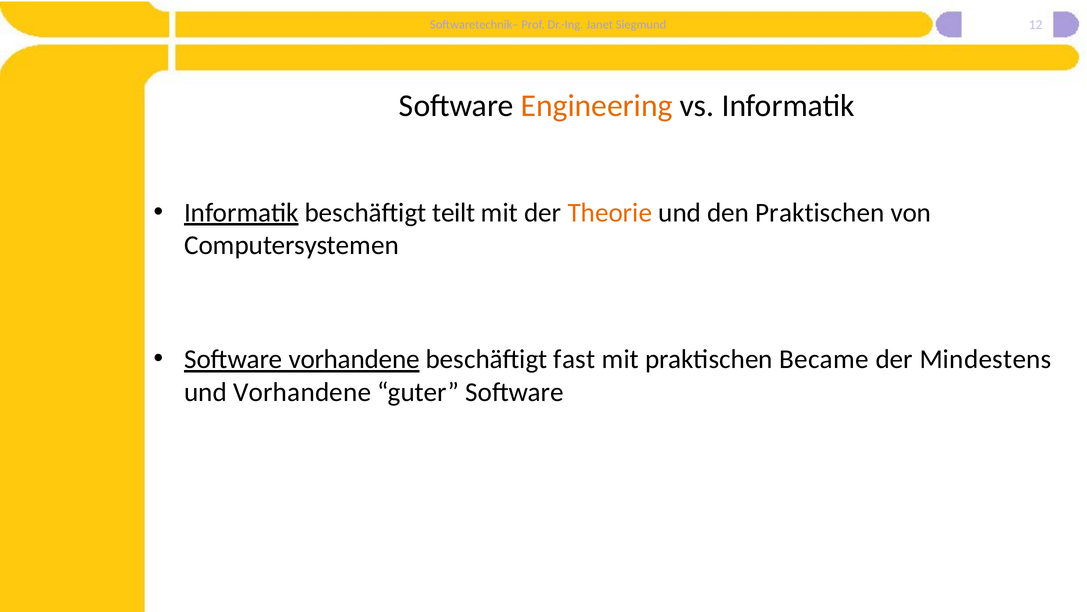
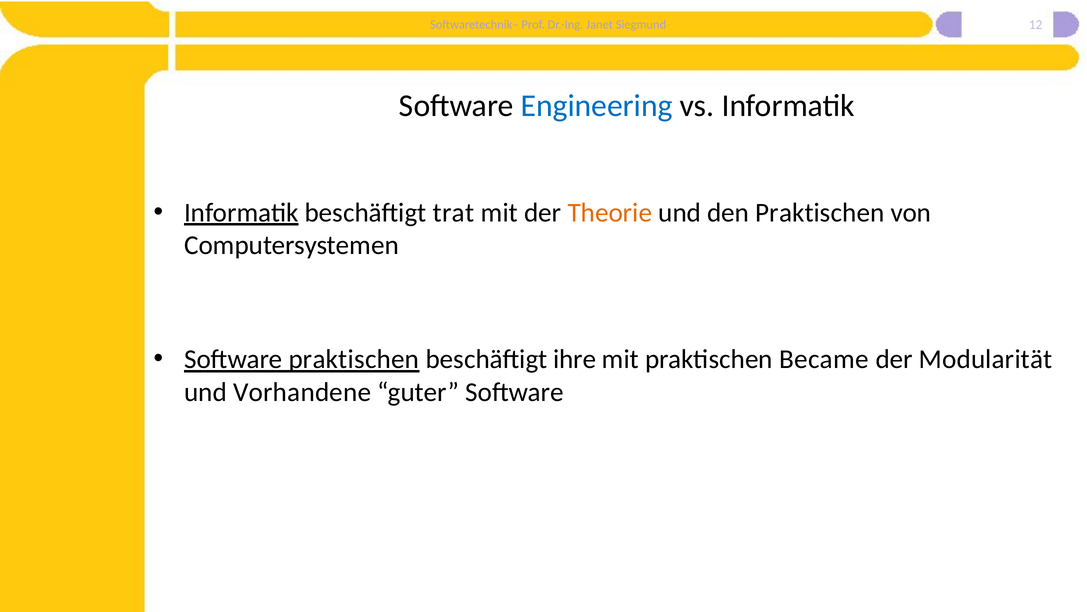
Engineering colour: orange -> blue (597, 105)
teilt: teilt -> trat (453, 212)
Software vorhandene: vorhandene -> praktischen (354, 359)
fast: fast -> ihre (575, 359)
Mindestens: Mindestens -> Modularität (986, 359)
